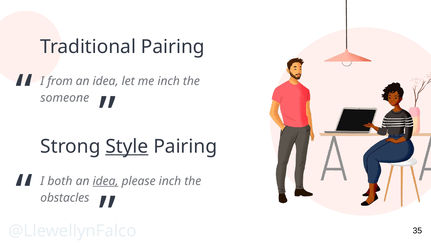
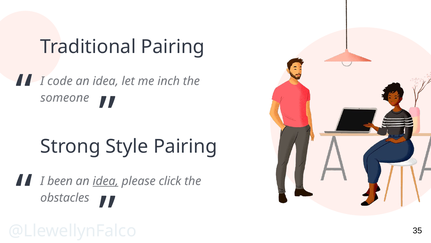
from: from -> code (60, 81)
Style underline: present -> none (127, 146)
both: both -> been (60, 181)
please inch: inch -> click (170, 181)
